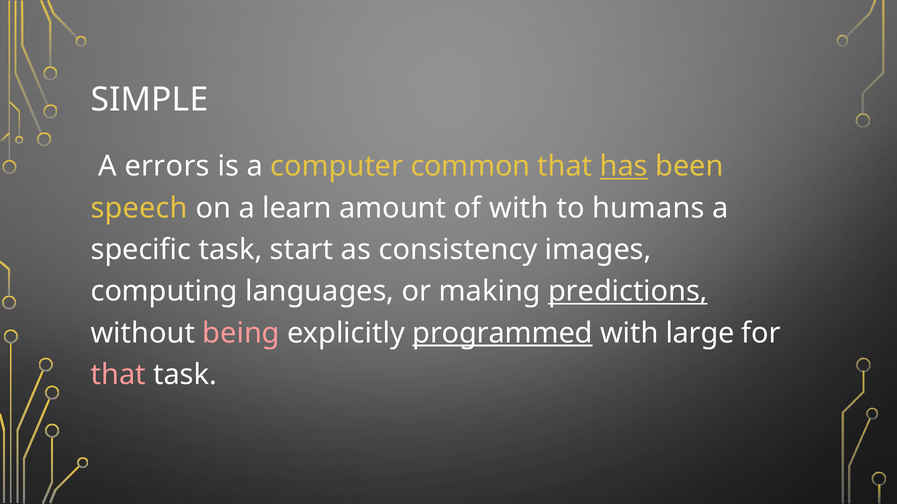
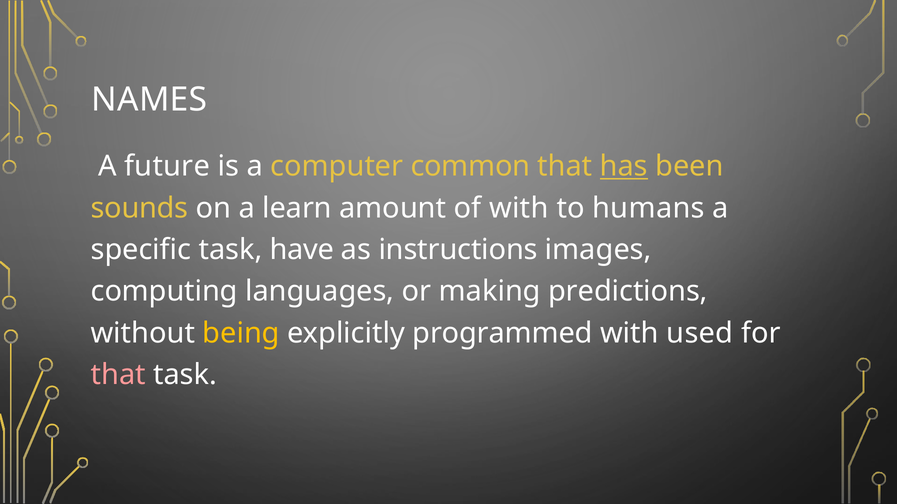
SIMPLE: SIMPLE -> NAMES (149, 100)
errors: errors -> future (167, 167)
speech: speech -> sounds (140, 208)
start: start -> have (302, 250)
consistency: consistency -> instructions (458, 250)
predictions underline: present -> none (628, 292)
being colour: pink -> yellow (241, 333)
programmed underline: present -> none (503, 333)
large: large -> used (700, 333)
